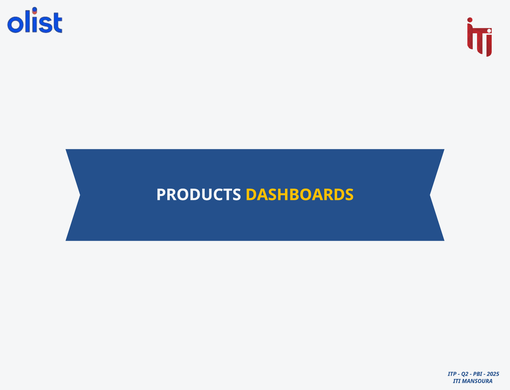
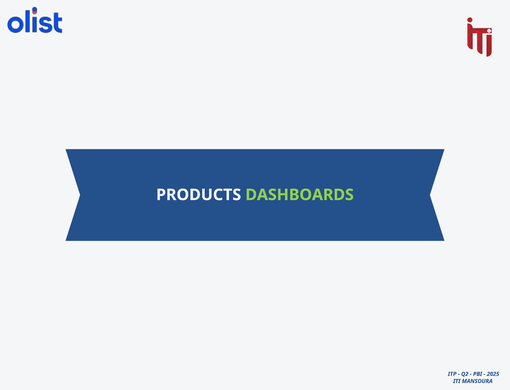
DASHBOARDS colour: yellow -> light green (300, 195)
